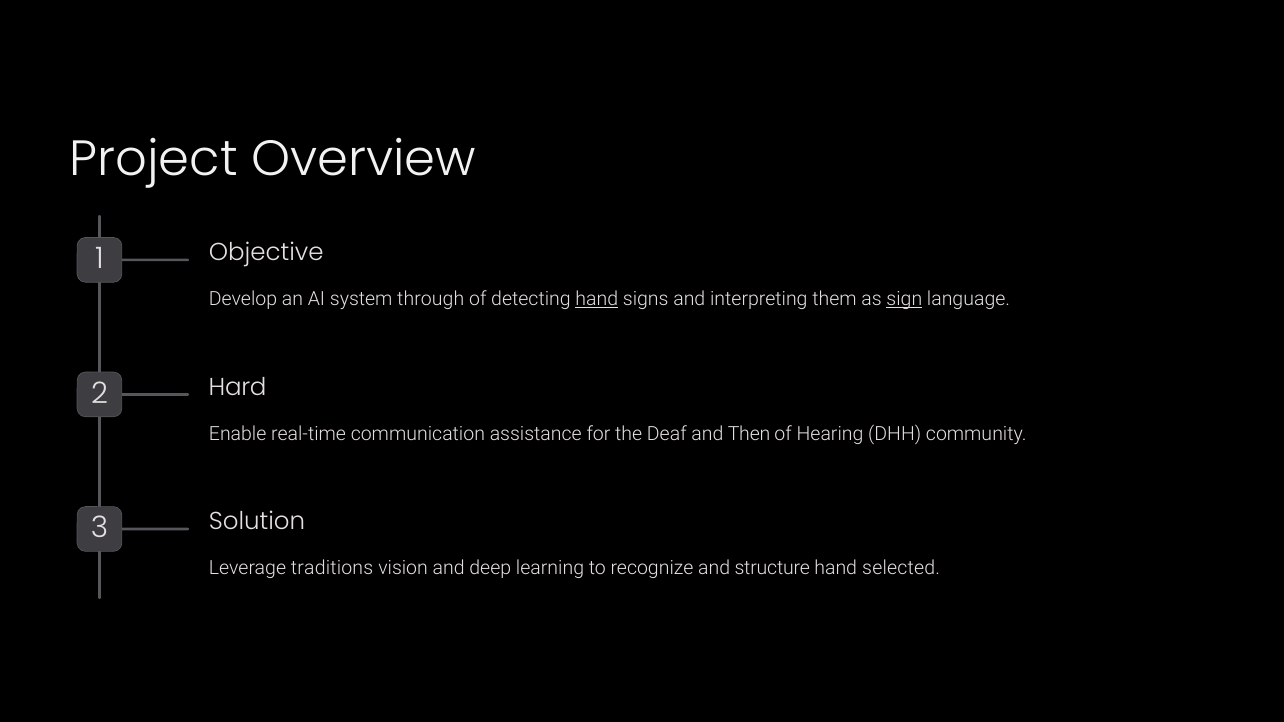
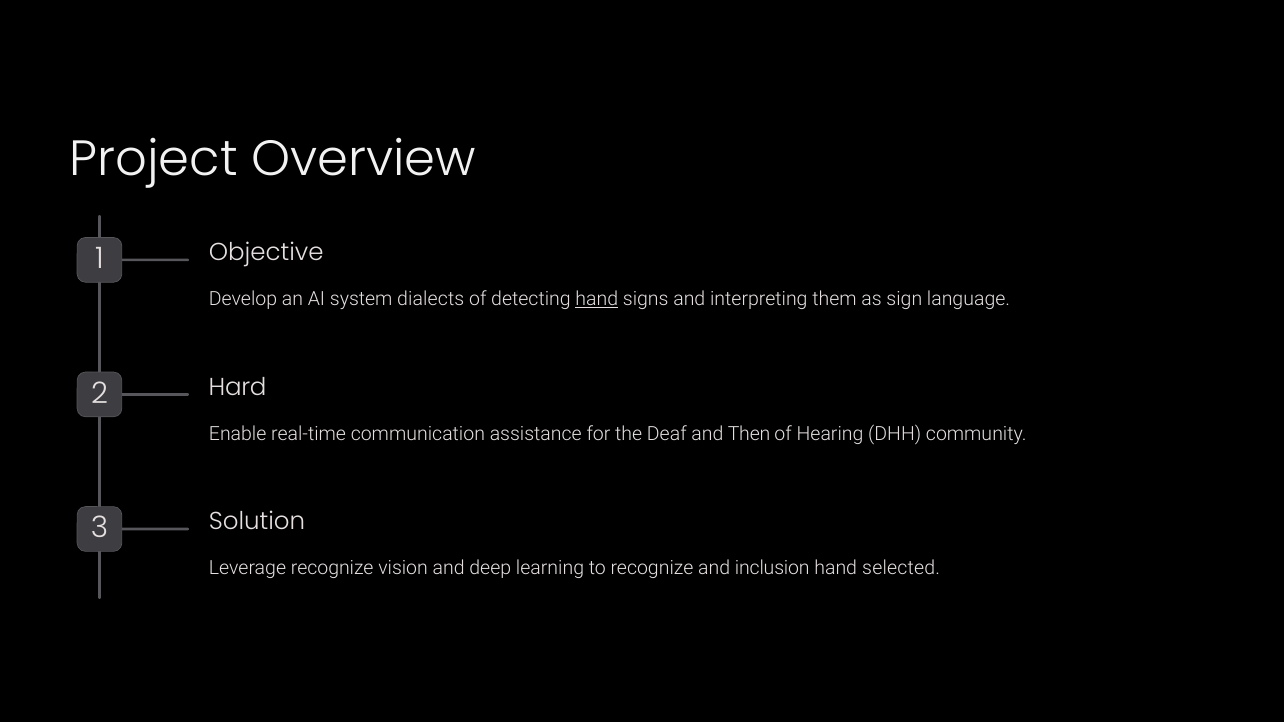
through: through -> dialects (431, 300)
sign underline: present -> none (904, 300)
Leverage traditions: traditions -> recognize (332, 569)
structure: structure -> inclusion (772, 569)
